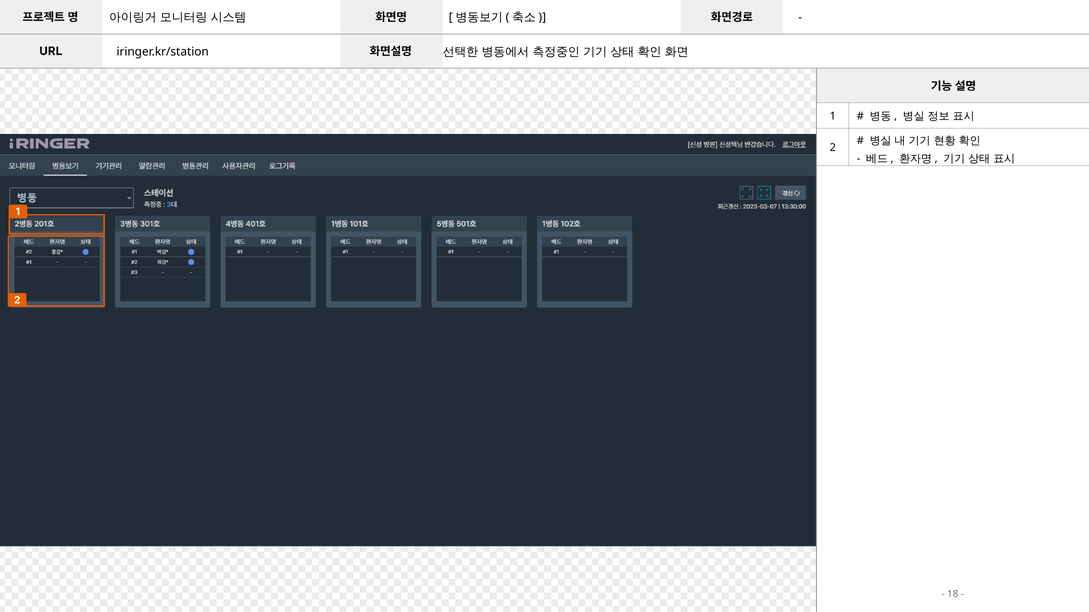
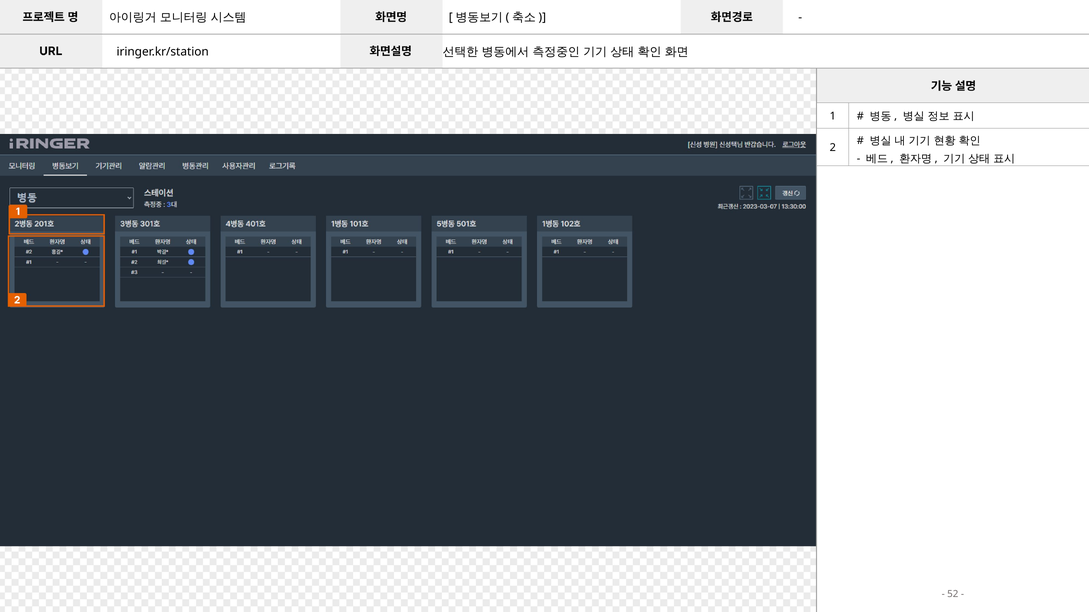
18: 18 -> 52 (953, 595)
